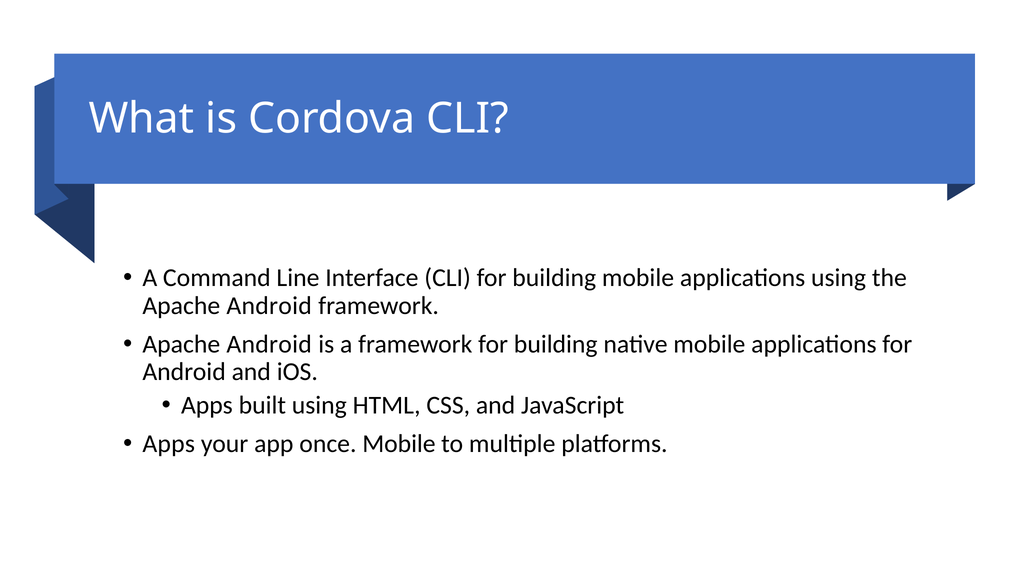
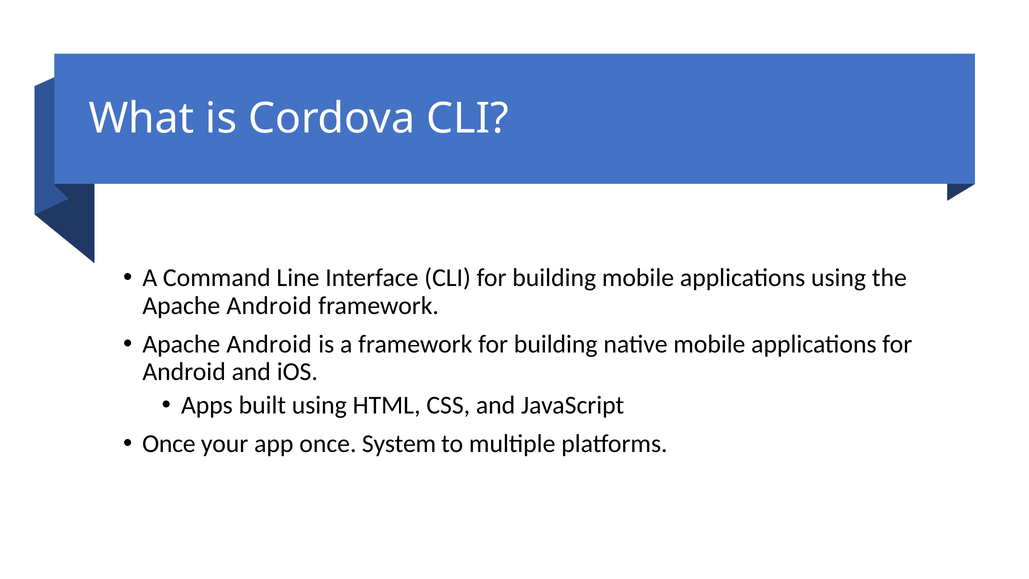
Apps: Apps -> Once (169, 443)
once Mobile: Mobile -> System (399, 443)
